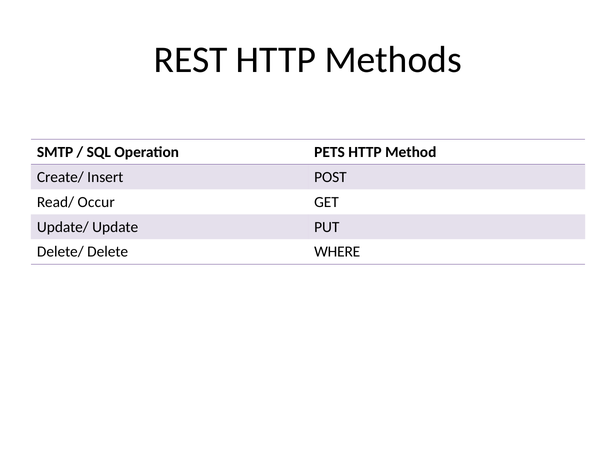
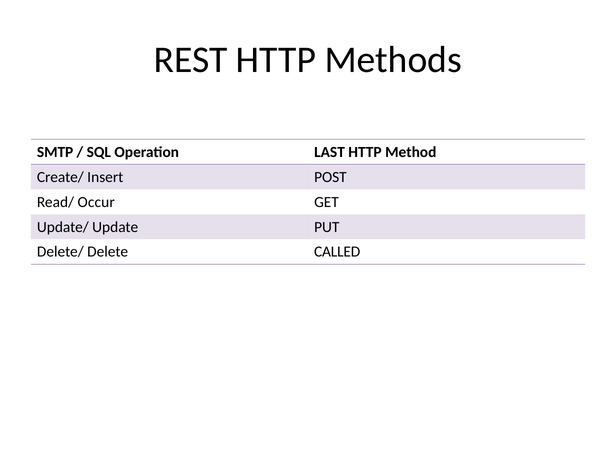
PETS: PETS -> LAST (330, 152)
WHERE: WHERE -> CALLED (337, 252)
